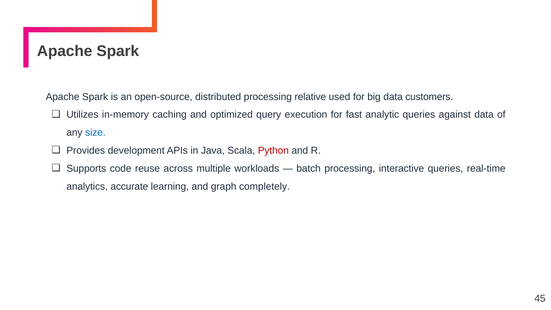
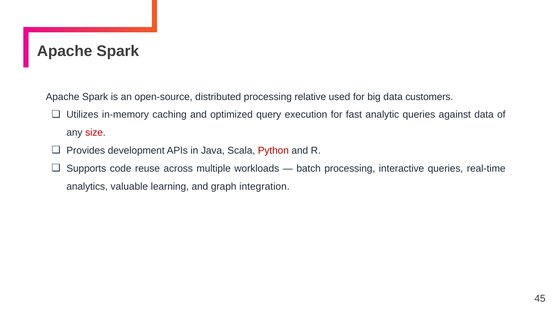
size colour: blue -> red (95, 133)
accurate: accurate -> valuable (129, 186)
completely: completely -> integration (264, 186)
